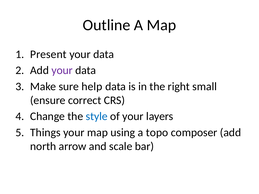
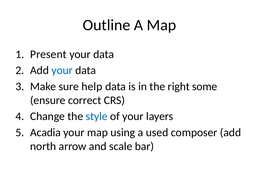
your colour: purple -> blue (62, 70)
small: small -> some (205, 87)
Things: Things -> Acadia (45, 133)
topo: topo -> used (157, 133)
